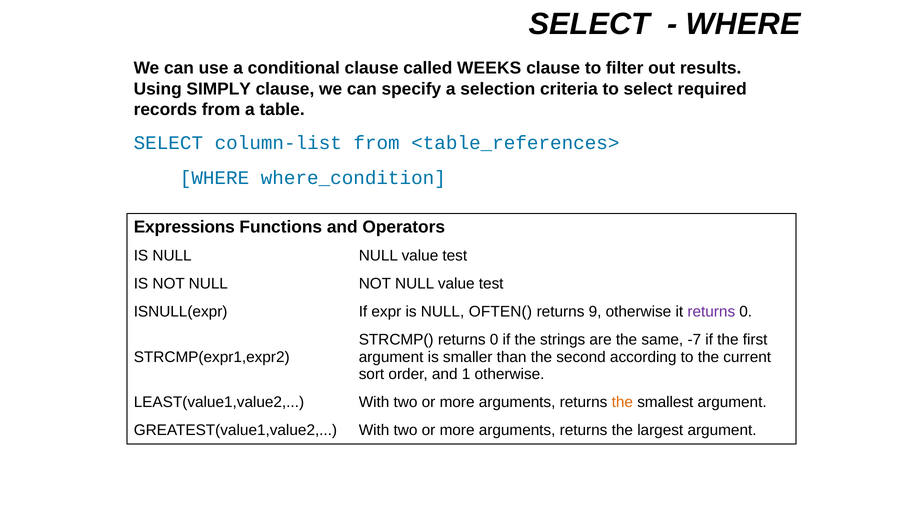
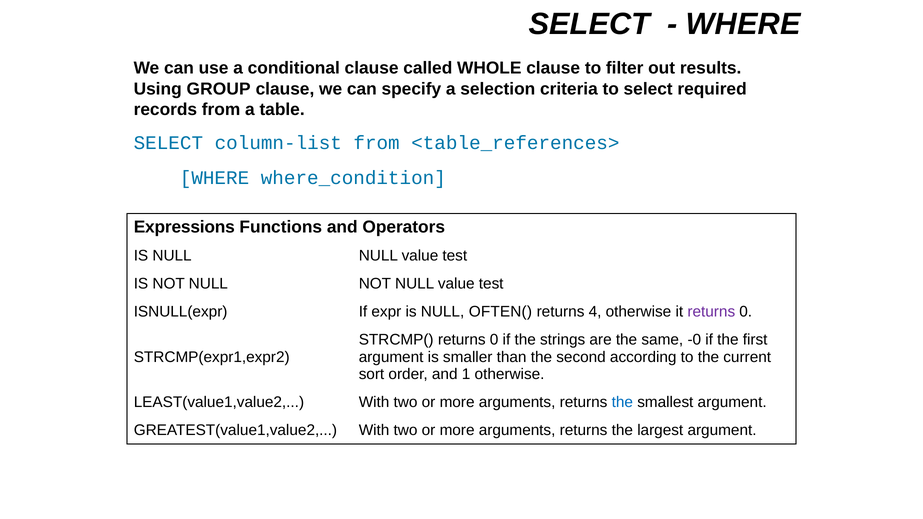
WEEKS: WEEKS -> WHOLE (489, 68)
SIMPLY: SIMPLY -> GROUP (219, 89)
9: 9 -> 4 (595, 312)
-7: -7 -> -0 (694, 340)
the colour: orange -> blue (622, 402)
